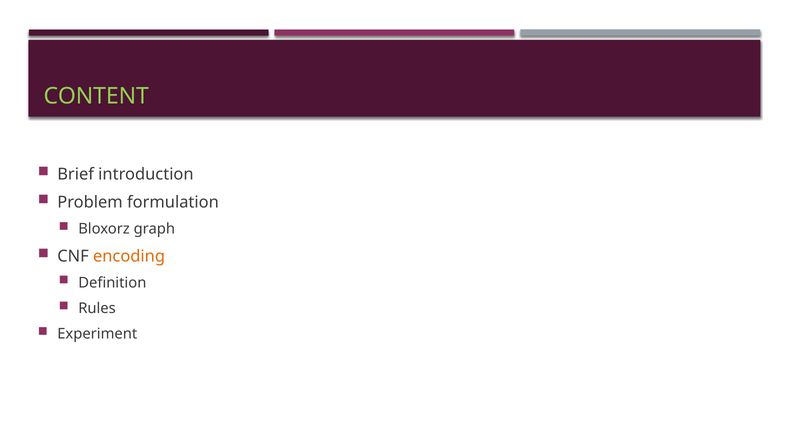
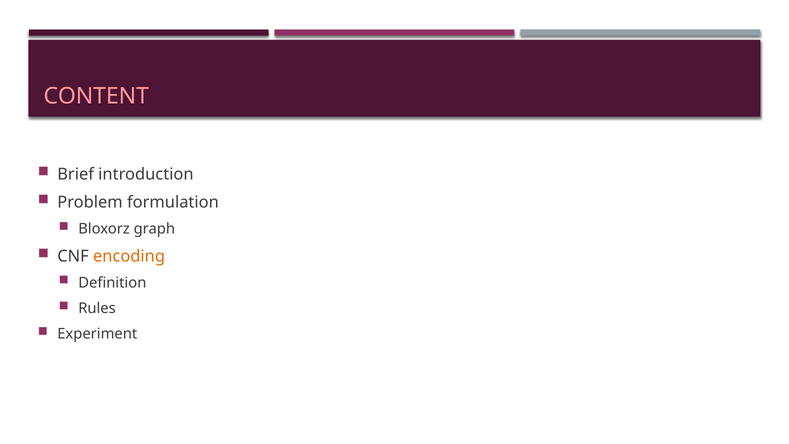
CONTENT colour: light green -> pink (96, 96)
